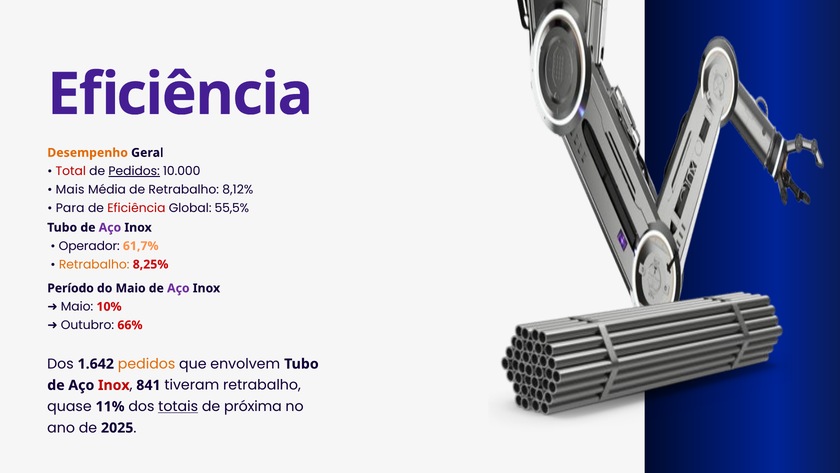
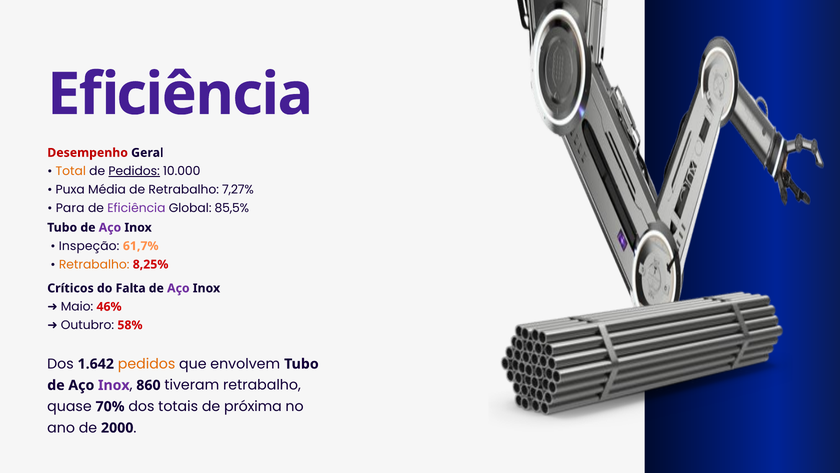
Desempenho colour: orange -> red (88, 153)
Total colour: red -> orange (71, 171)
Mais: Mais -> Puxa (70, 189)
8,12%: 8,12% -> 7,27% (238, 189)
Eficiência colour: red -> purple (136, 208)
55,5%: 55,5% -> 85,5% (232, 208)
Operador: Operador -> Inspeção (89, 246)
Período: Período -> Críticos (70, 288)
do Maio: Maio -> Falta (131, 288)
10%: 10% -> 46% (109, 306)
66%: 66% -> 58% (130, 325)
Inox colour: red -> purple (114, 385)
841: 841 -> 860 (148, 385)
11%: 11% -> 70% (110, 406)
totais underline: present -> none (178, 406)
2025: 2025 -> 2000 (117, 427)
